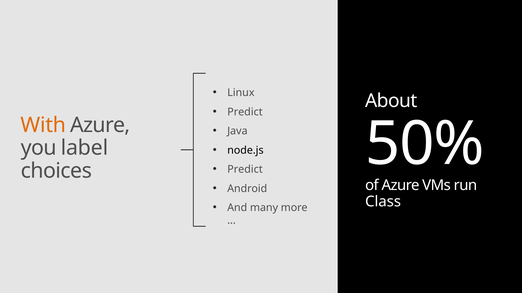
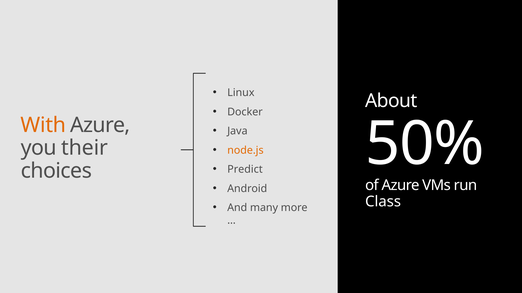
Predict: Predict -> Docker (245, 112)
label: label -> their (85, 148)
node.js colour: black -> orange (245, 150)
